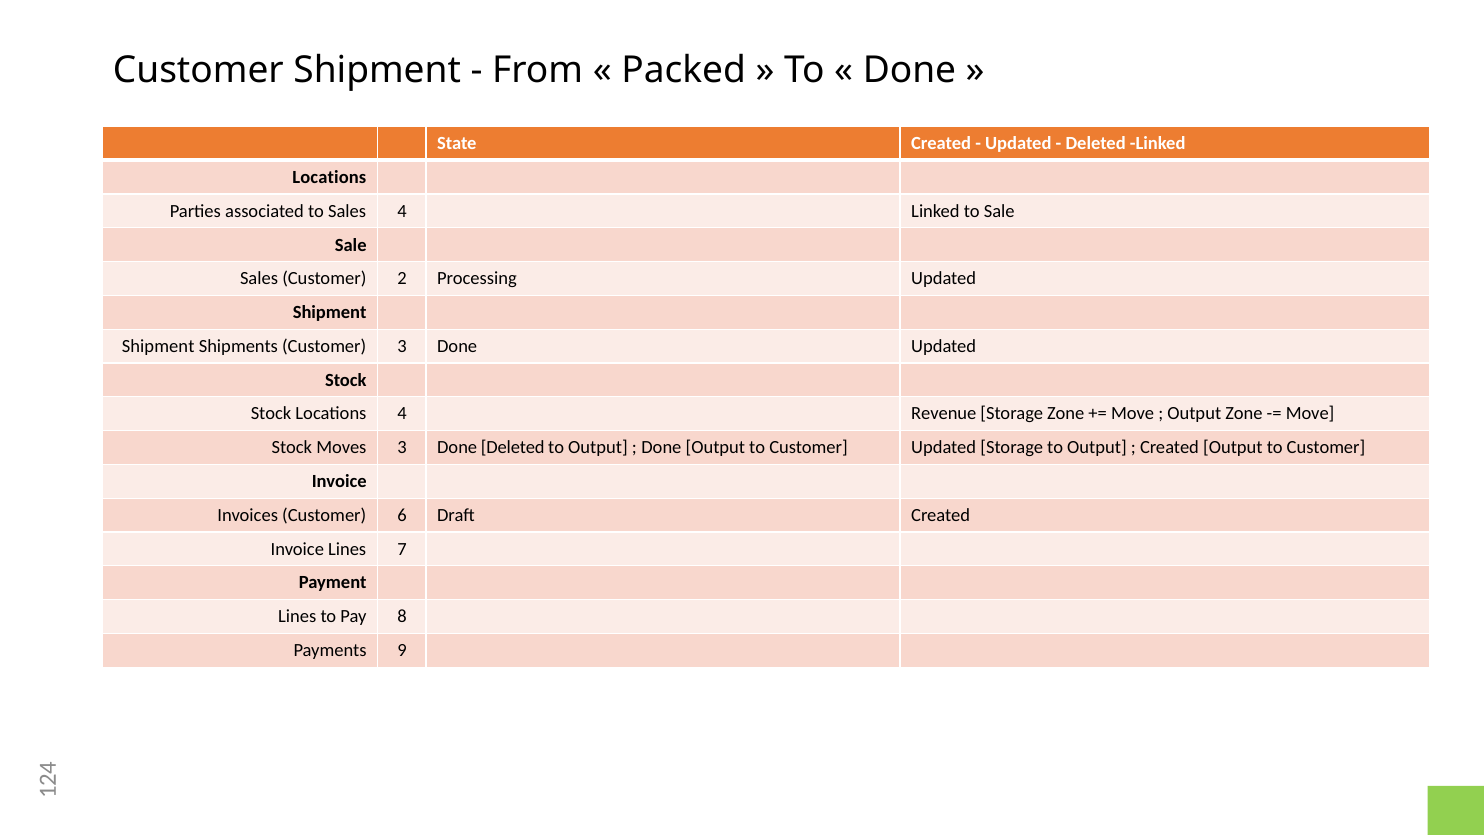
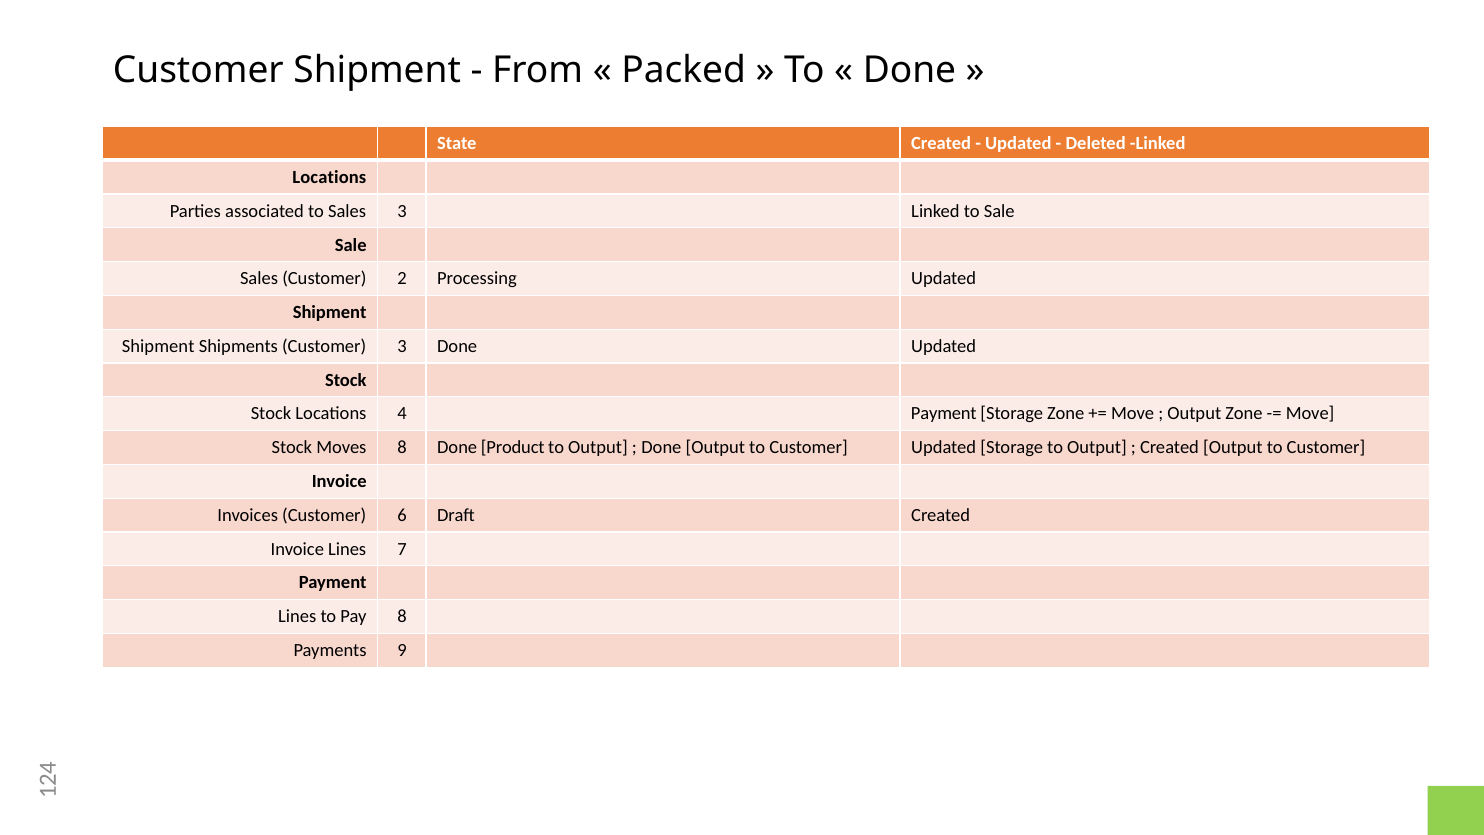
Sales 4: 4 -> 3 (402, 211)
4 Revenue: Revenue -> Payment (944, 414)
Moves 3: 3 -> 8 (402, 448)
Done Deleted: Deleted -> Product (513, 448)
